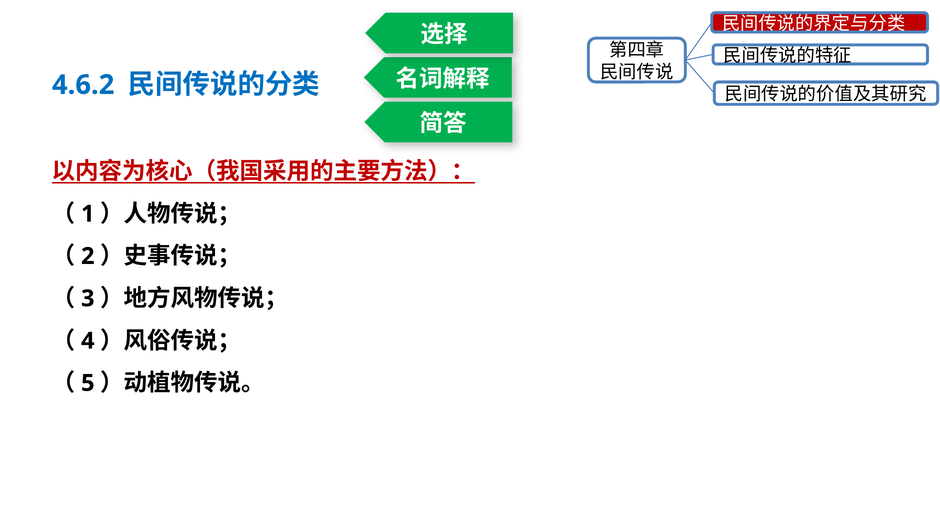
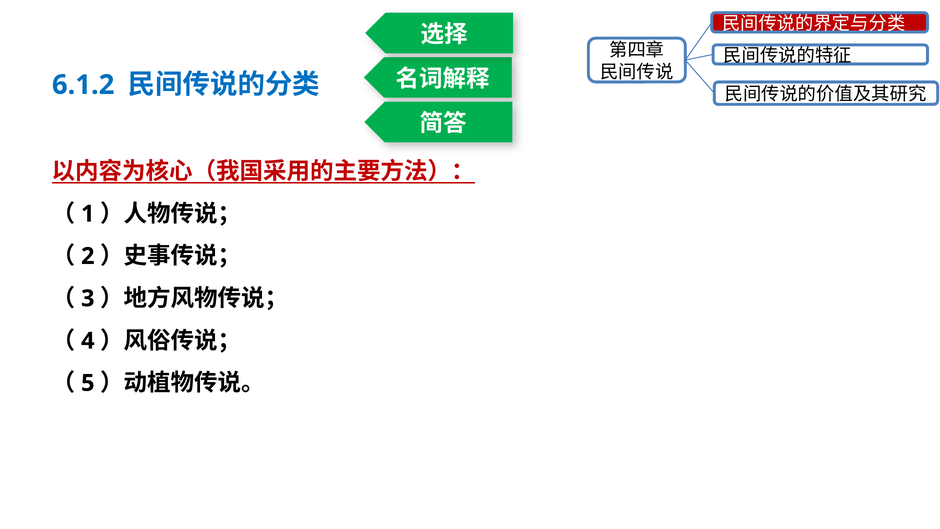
4.6.2: 4.6.2 -> 6.1.2 (83, 85)
